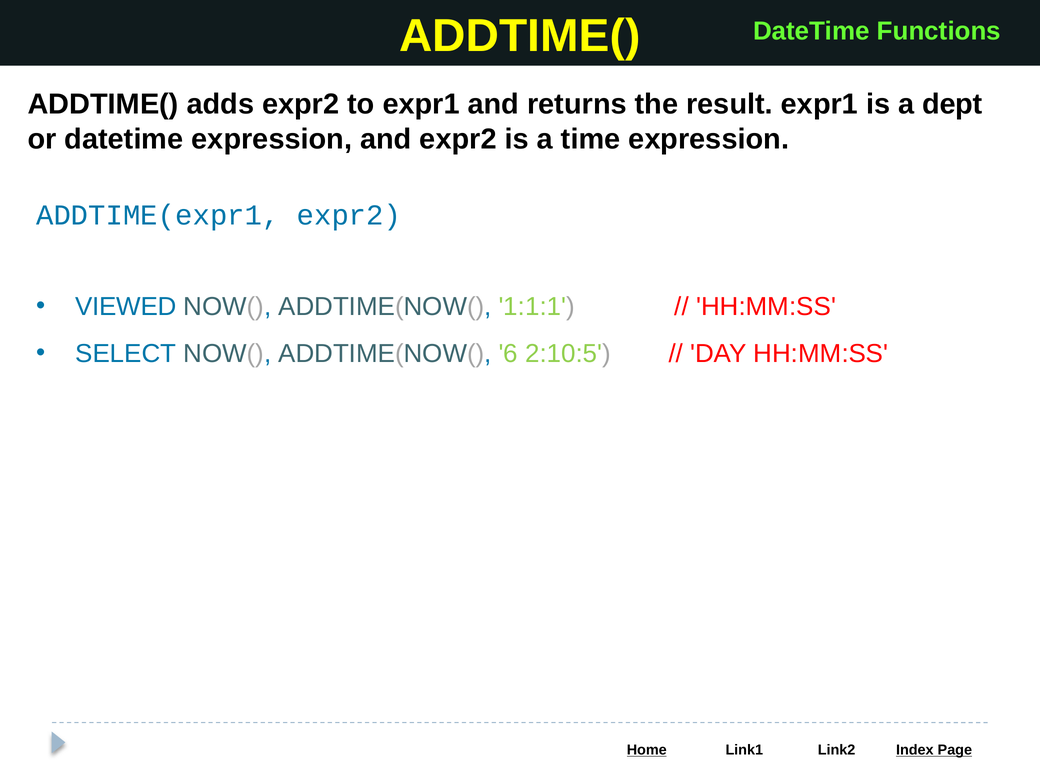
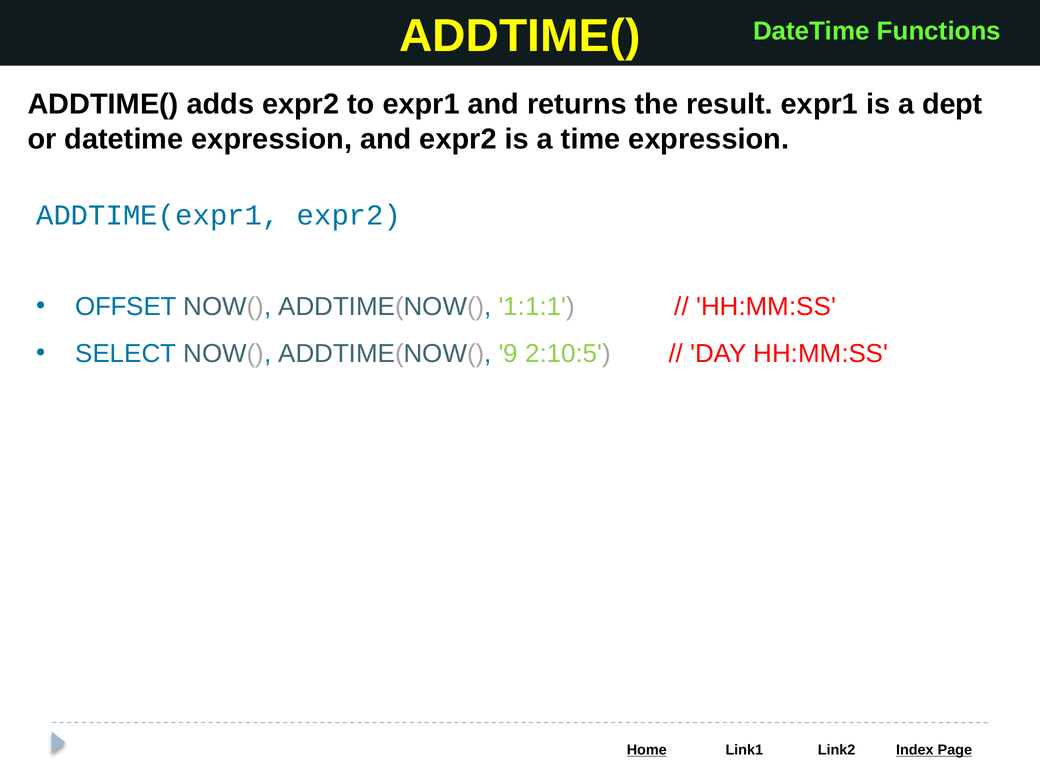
VIEWED: VIEWED -> OFFSET (126, 307)
6: 6 -> 9 (508, 354)
